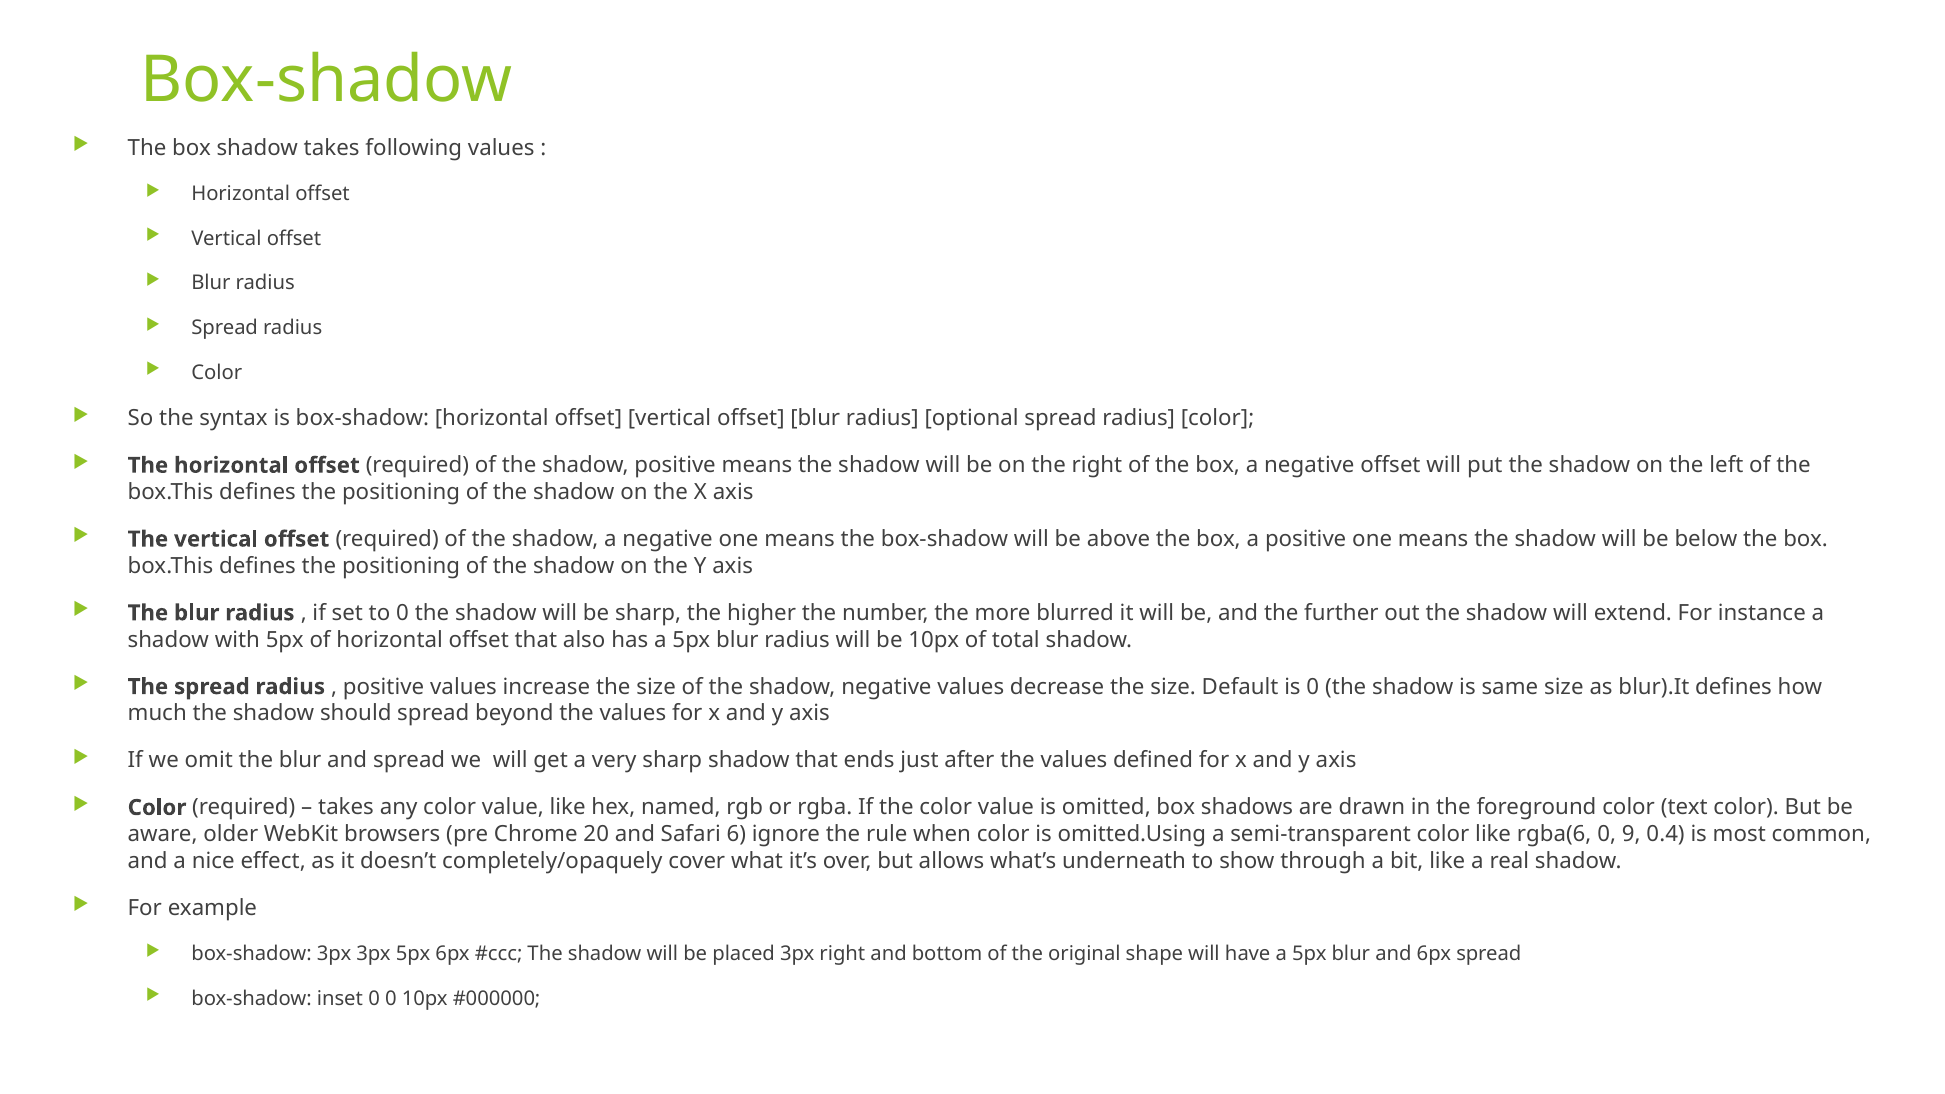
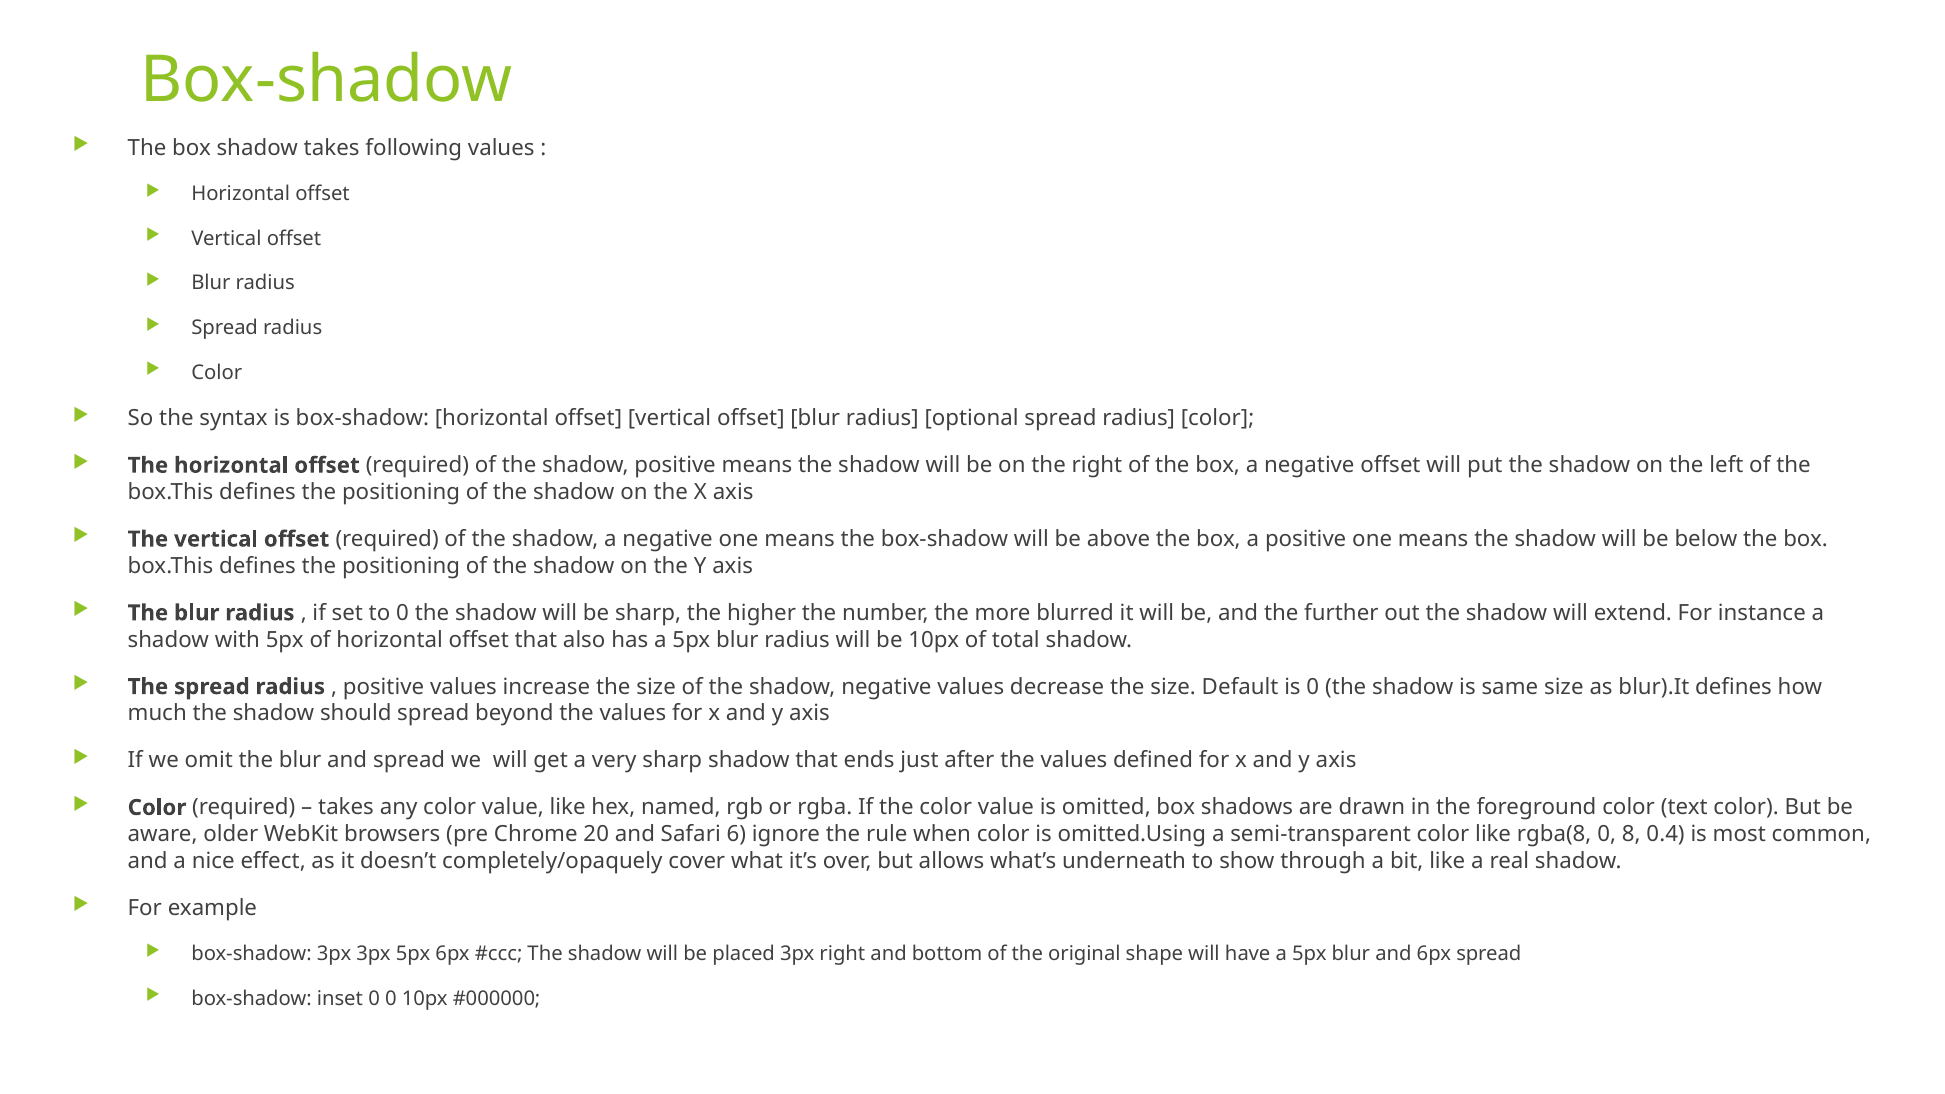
rgba(6: rgba(6 -> rgba(8 (1554, 834)
9: 9 -> 8 (1631, 834)
